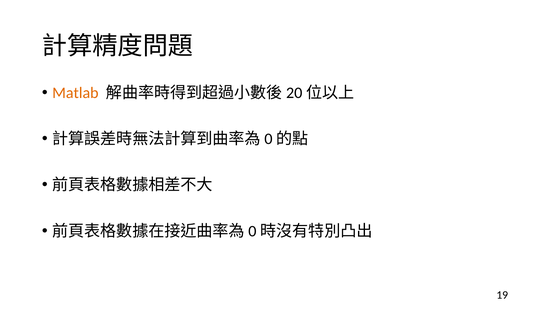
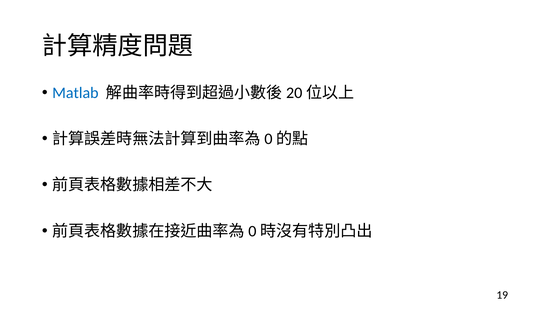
Matlab colour: orange -> blue (75, 93)
